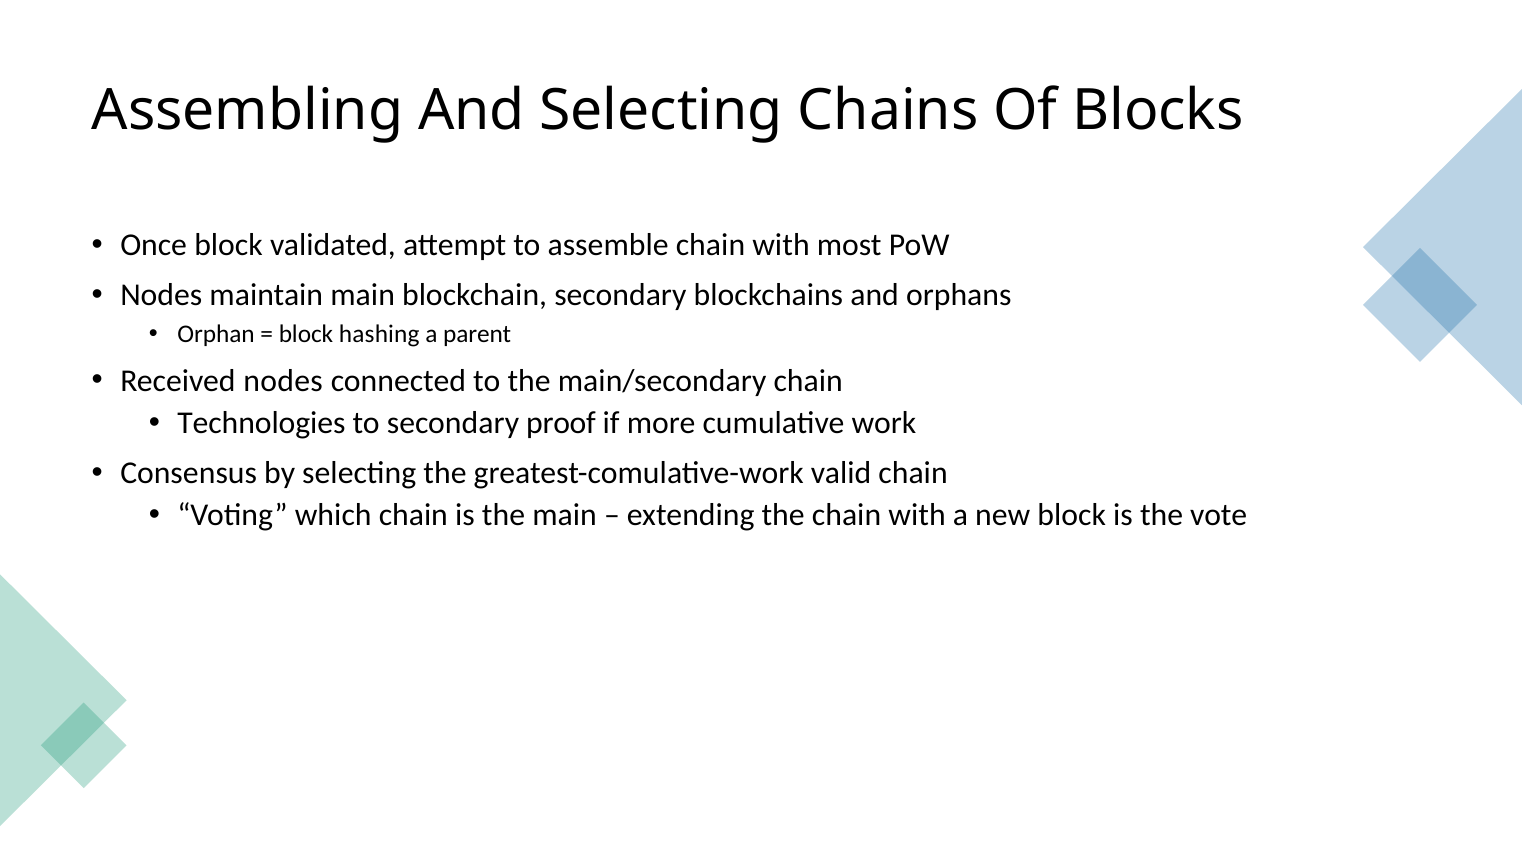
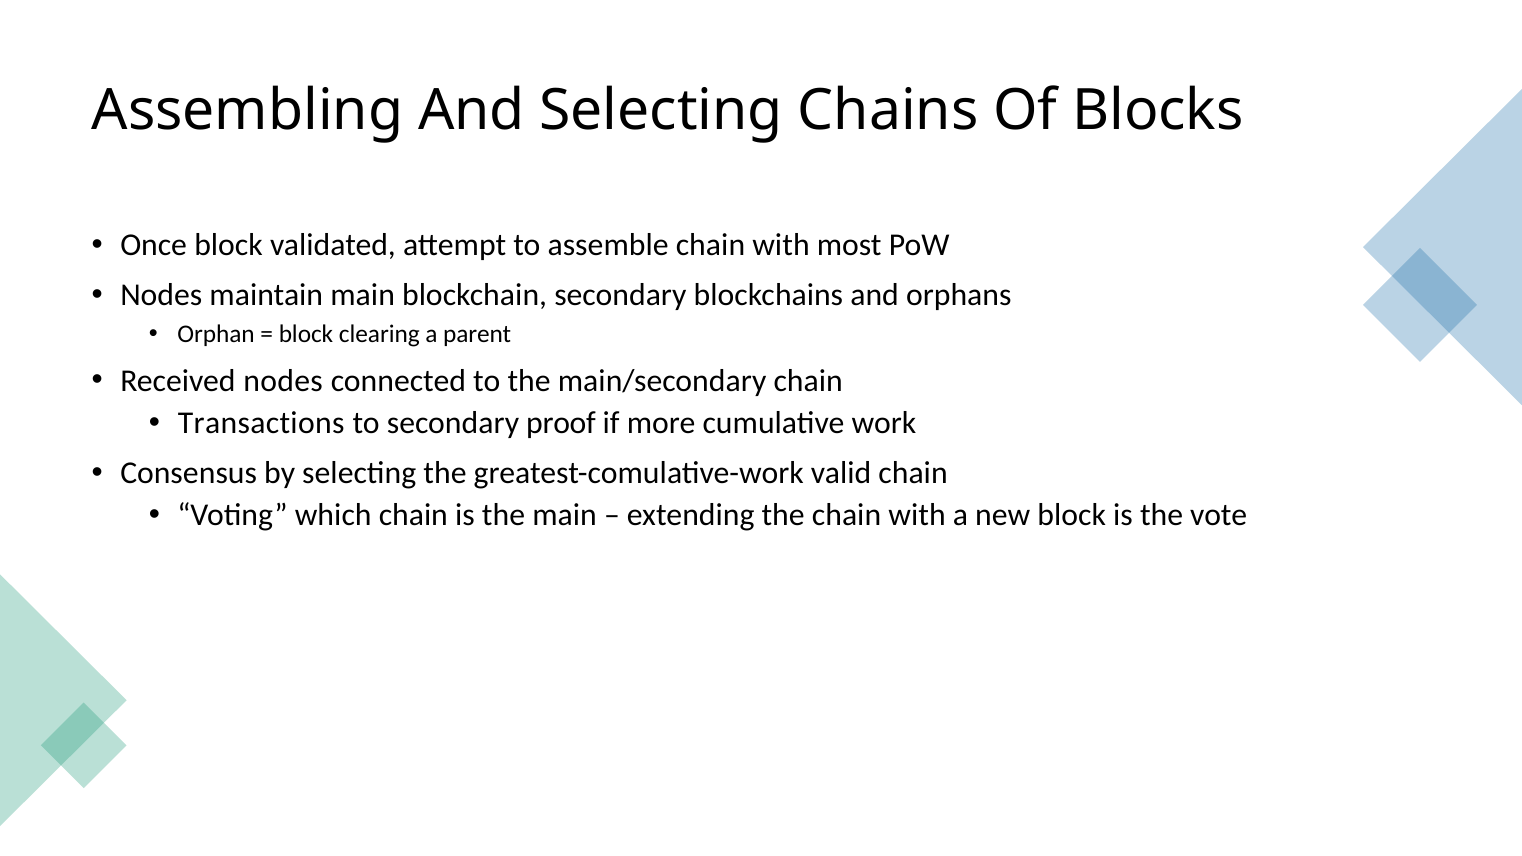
hashing: hashing -> clearing (379, 334)
Technologies: Technologies -> Transactions (261, 423)
